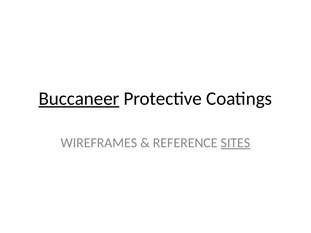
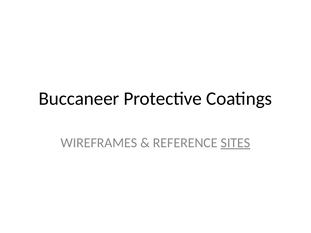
Buccaneer underline: present -> none (79, 99)
